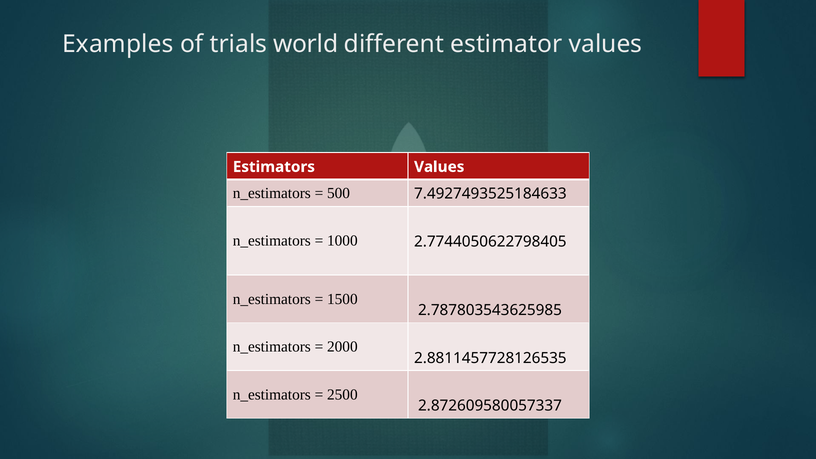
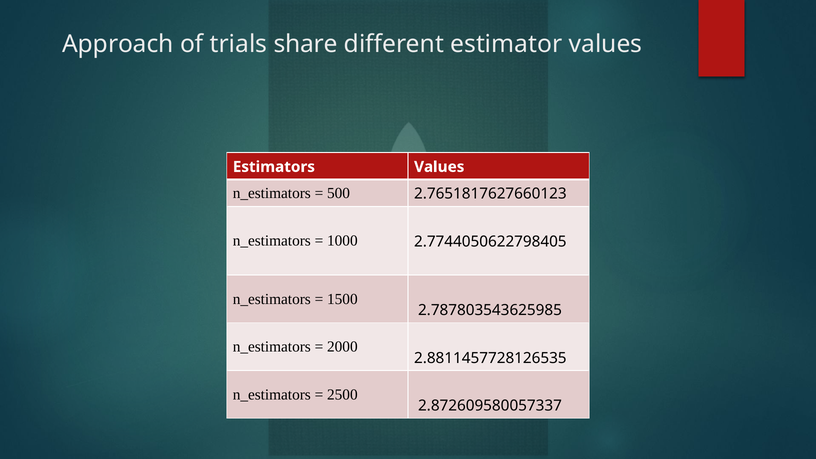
Examples: Examples -> Approach (118, 44)
world: world -> share (306, 44)
7.4927493525184633: 7.4927493525184633 -> 2.7651817627660123 (490, 194)
